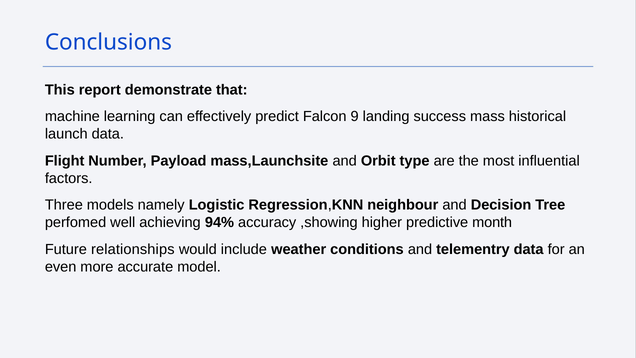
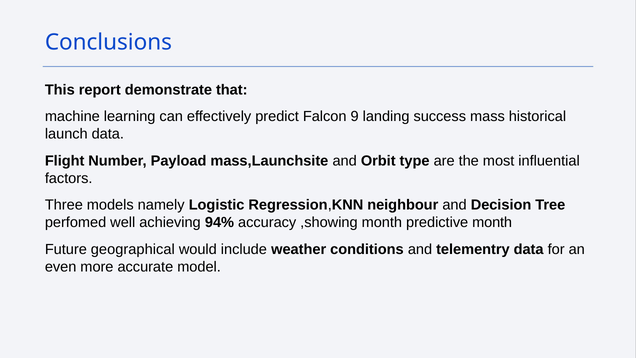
,showing higher: higher -> month (382, 222)
relationships: relationships -> geographical (133, 249)
